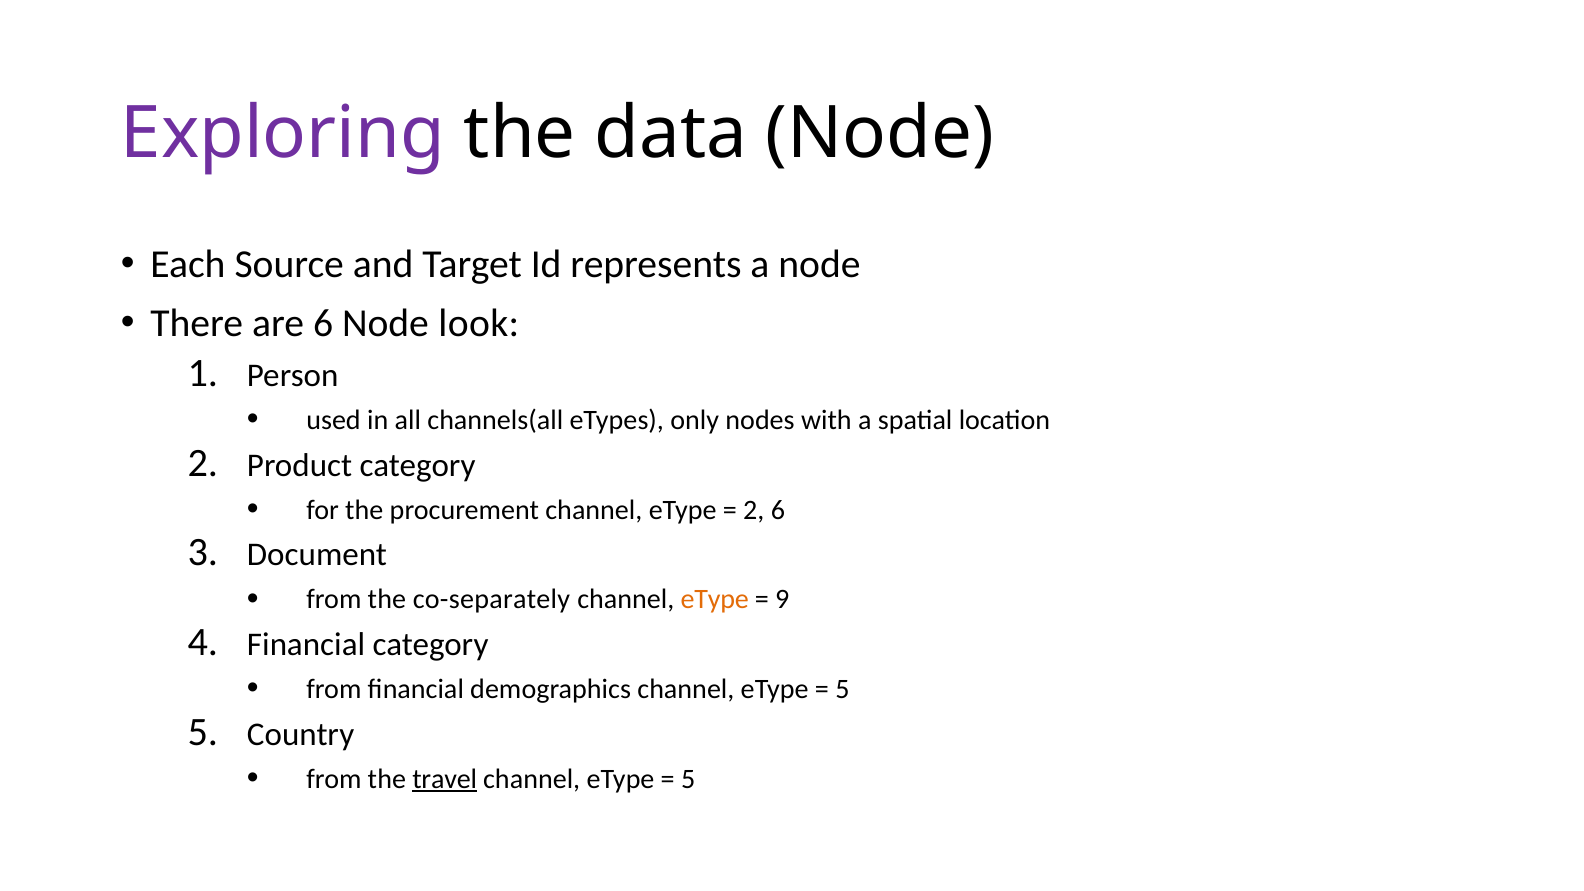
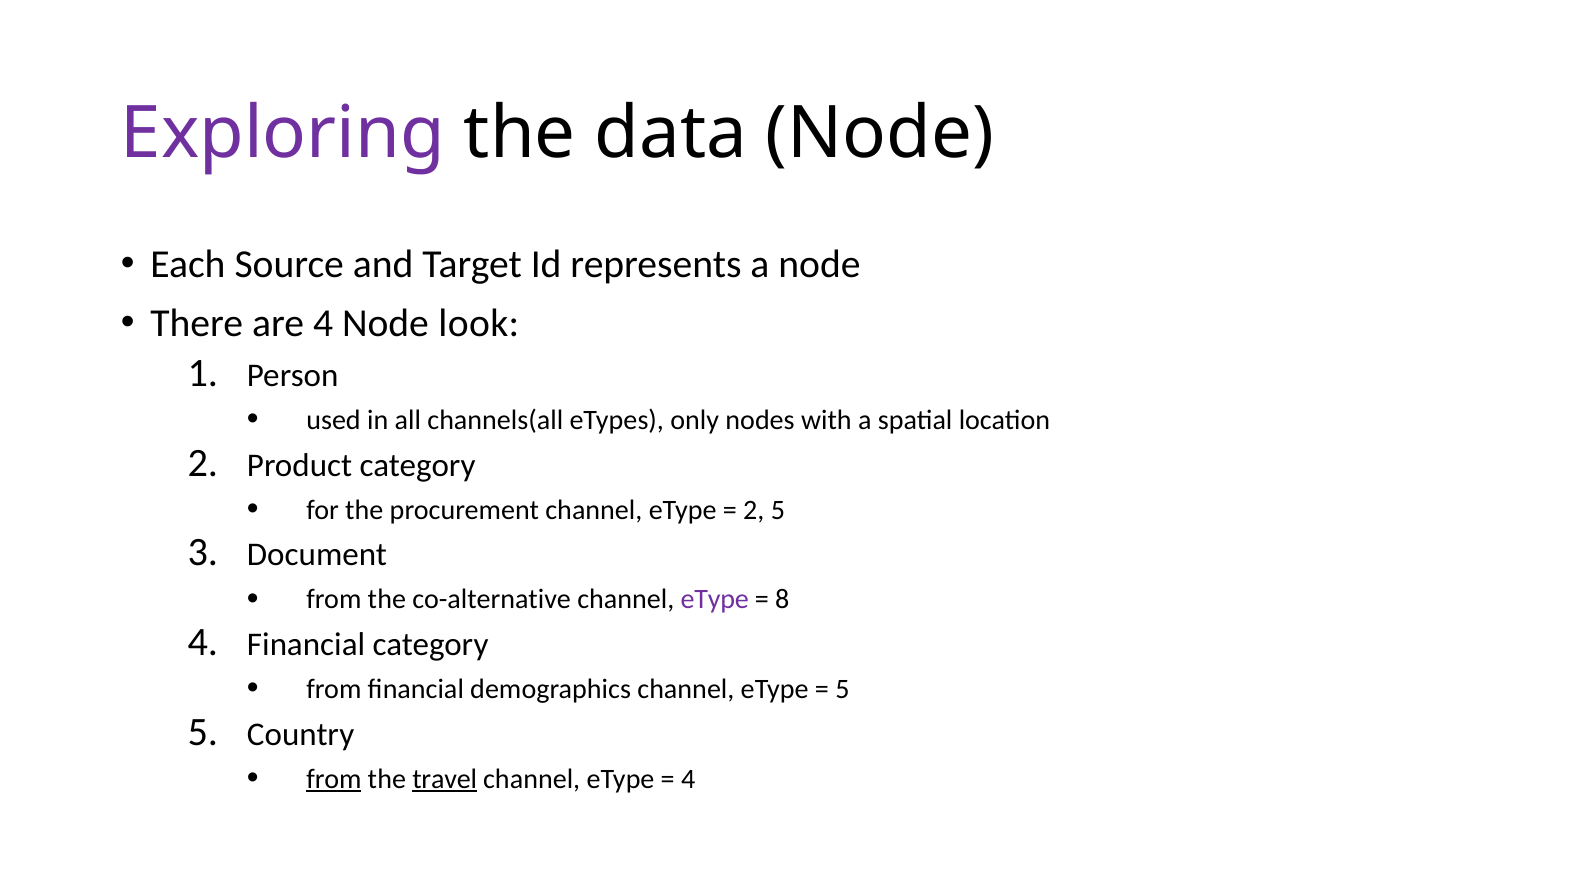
are 6: 6 -> 4 (323, 324)
2 6: 6 -> 5 (778, 510)
co-separately: co-separately -> co-alternative (492, 600)
eType colour: orange -> purple (715, 600)
9: 9 -> 8 (782, 600)
from underline: none -> present (334, 779)
5: 5 -> 4 (688, 779)
